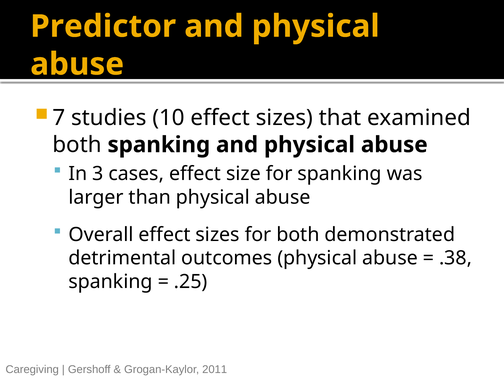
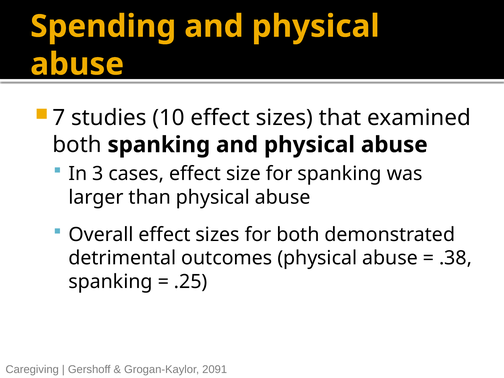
Predictor: Predictor -> Spending (103, 26)
2011: 2011 -> 2091 (215, 369)
